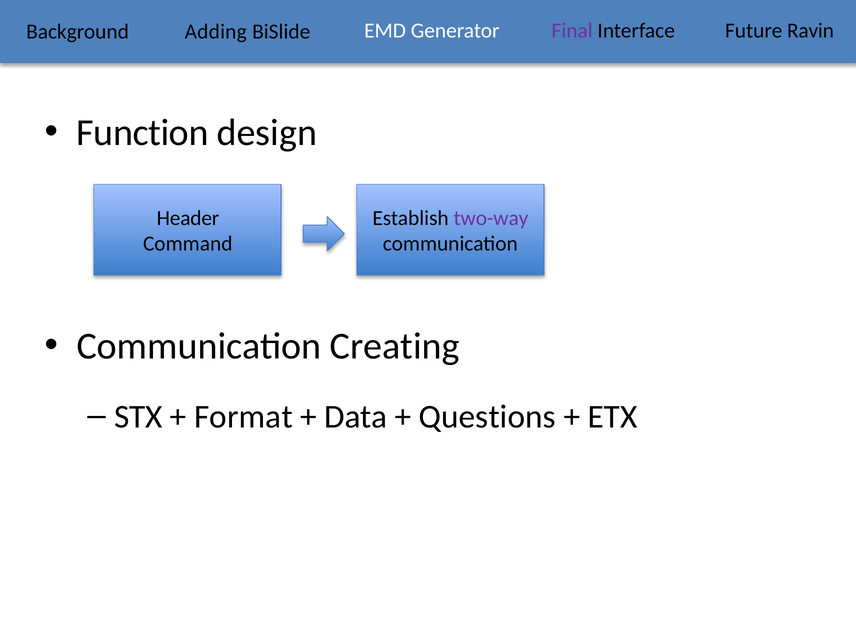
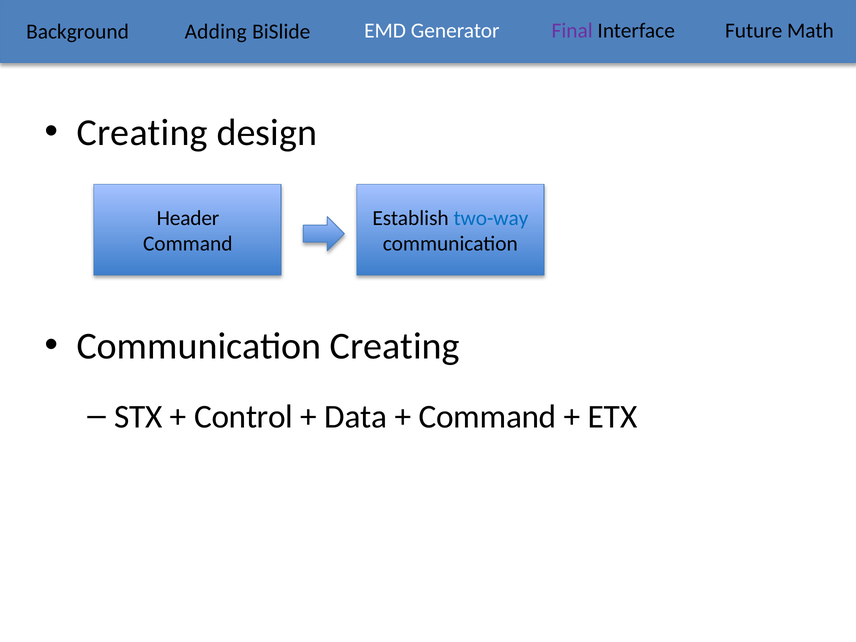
Ravin: Ravin -> Math (810, 31)
Function: Function -> Creating (142, 133)
two-way colour: purple -> blue (491, 218)
Format: Format -> Control (244, 417)
Questions: Questions -> Command (488, 417)
